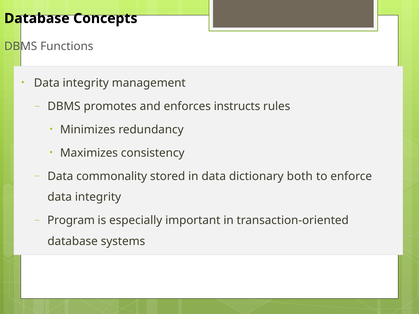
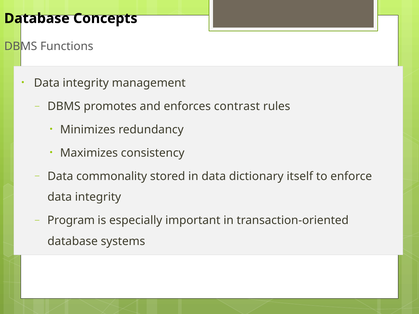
instructs: instructs -> contrast (237, 106)
both: both -> itself (300, 176)
